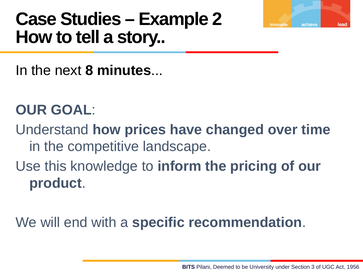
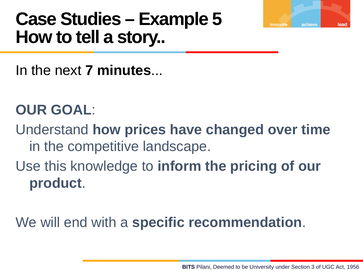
2: 2 -> 5 (217, 19)
8: 8 -> 7 (89, 71)
